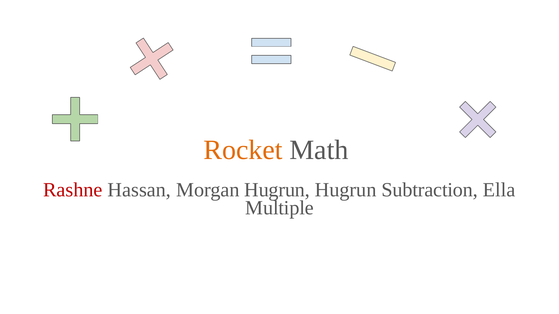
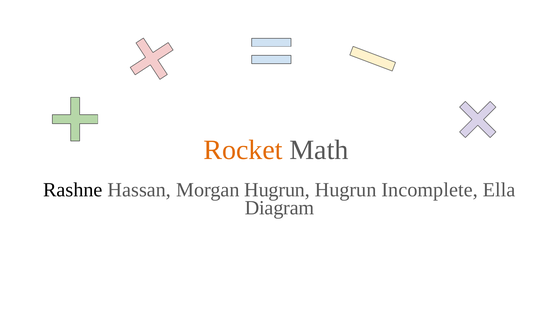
Rashne colour: red -> black (73, 190)
Subtraction: Subtraction -> Incomplete (430, 190)
Multiple: Multiple -> Diagram (280, 208)
